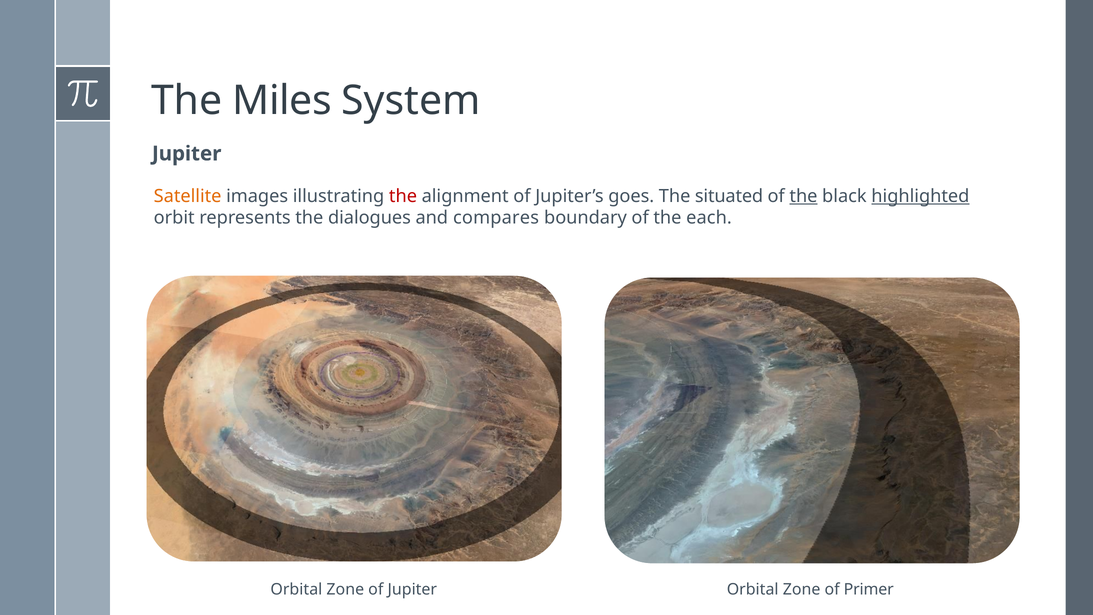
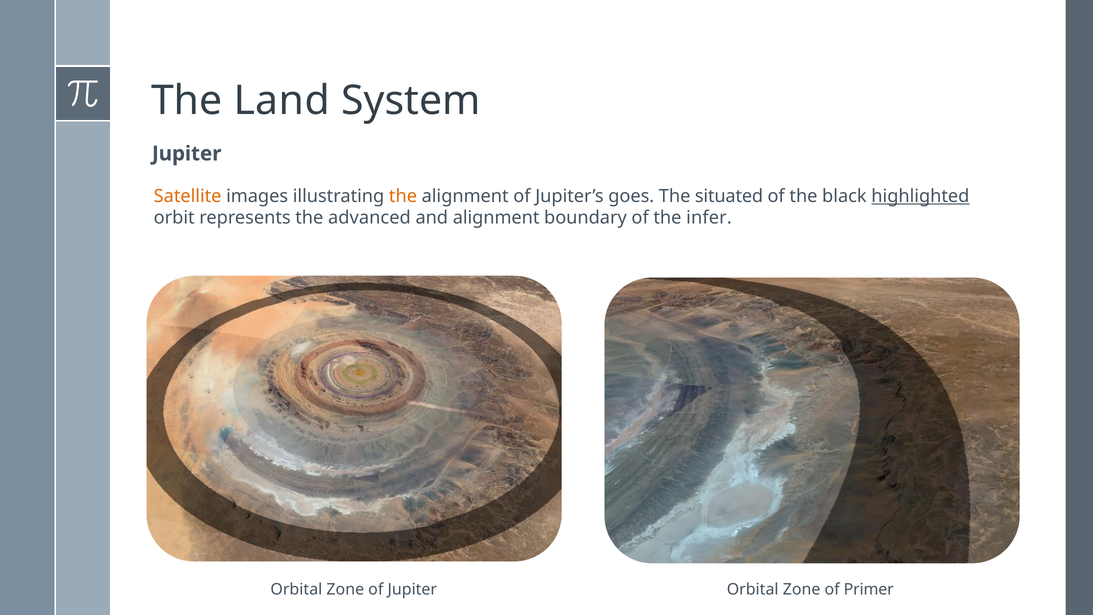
Miles: Miles -> Land (282, 101)
the colour: red -> orange (403, 196)
the underline: present -> none (803, 196)
dialogues: dialogues -> advanced (369, 218)
and compares: compares -> alignment (496, 218)
each: each -> infer (709, 218)
